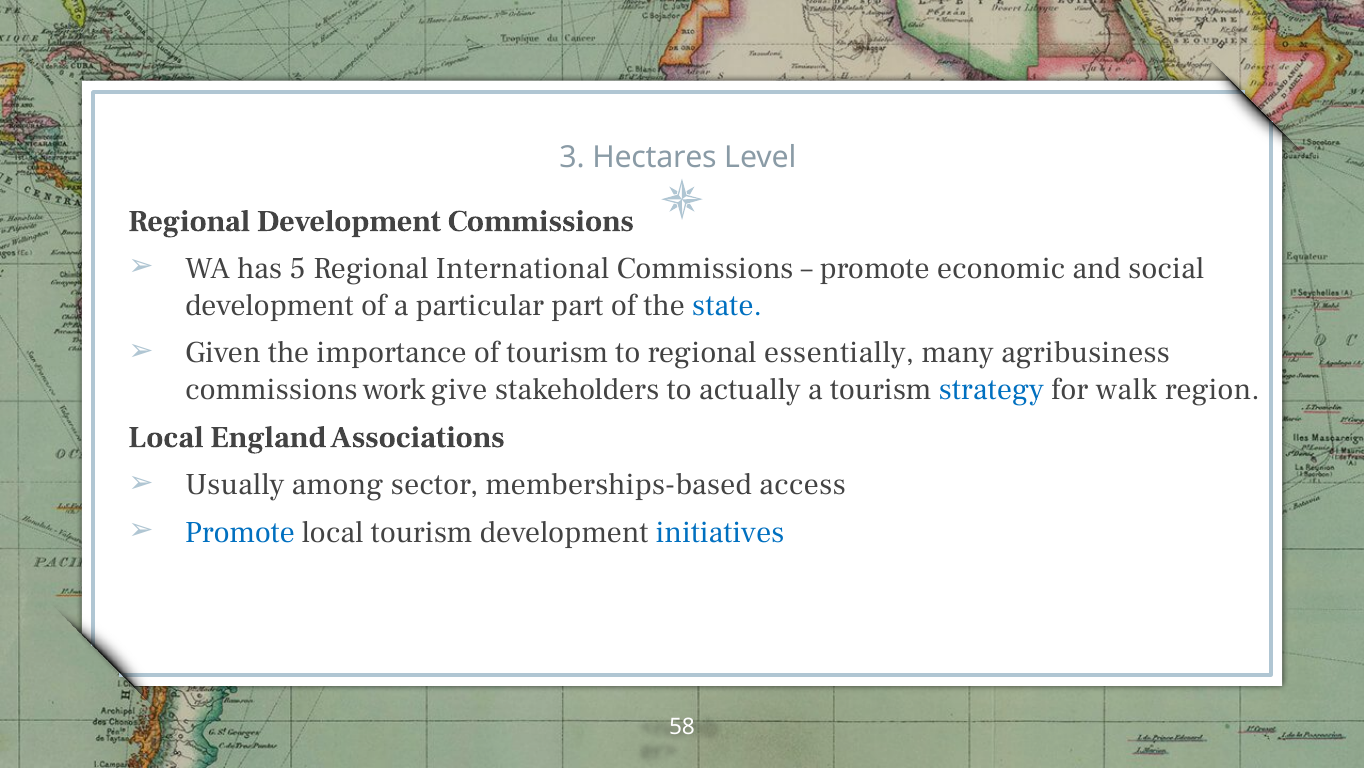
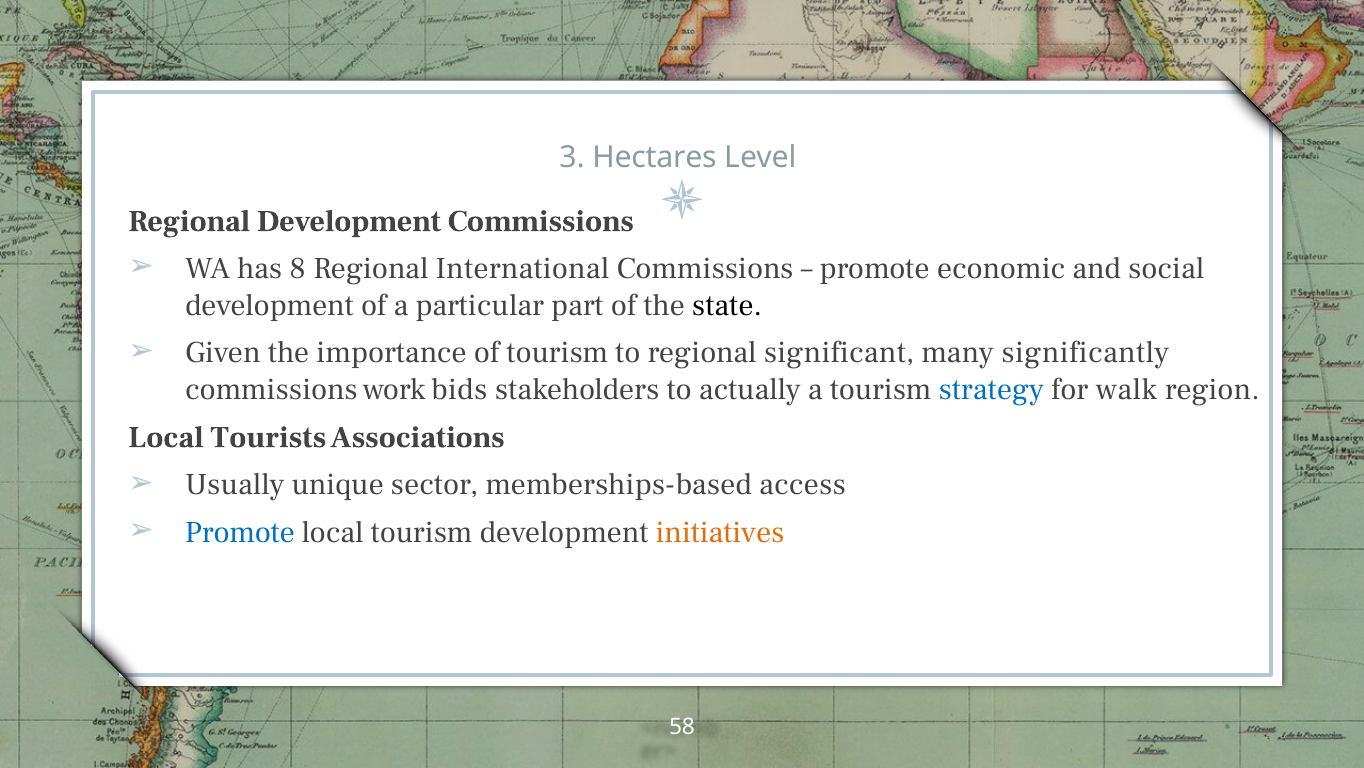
5: 5 -> 8 (298, 269)
state colour: blue -> black (727, 305)
essentially: essentially -> significant (839, 353)
agribusiness: agribusiness -> significantly (1085, 353)
give: give -> bids (459, 389)
England: England -> Tourists (268, 437)
among: among -> unique (338, 484)
initiatives colour: blue -> orange (720, 532)
